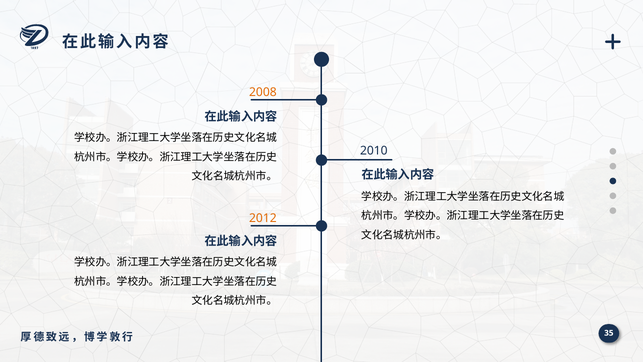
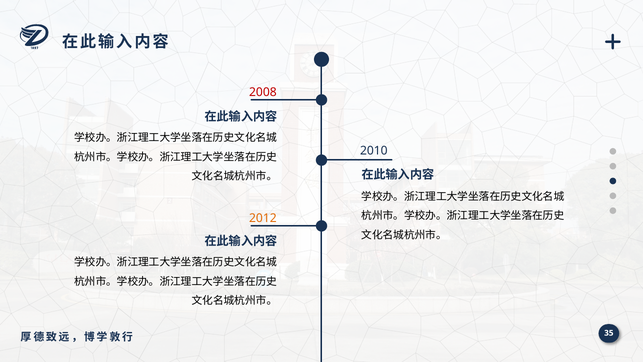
2008 colour: orange -> red (263, 92)
